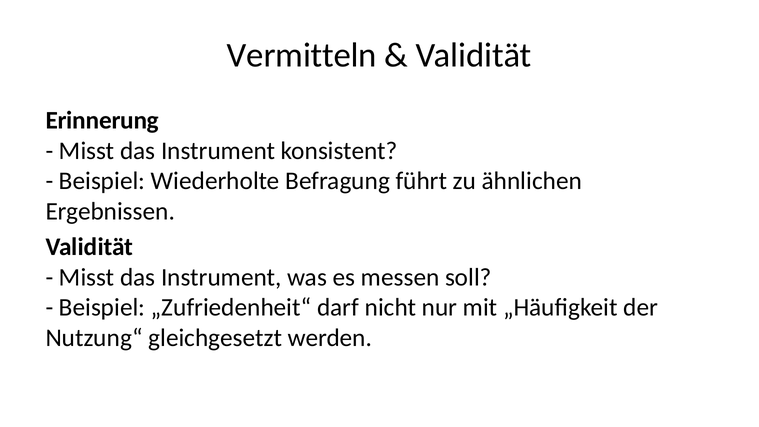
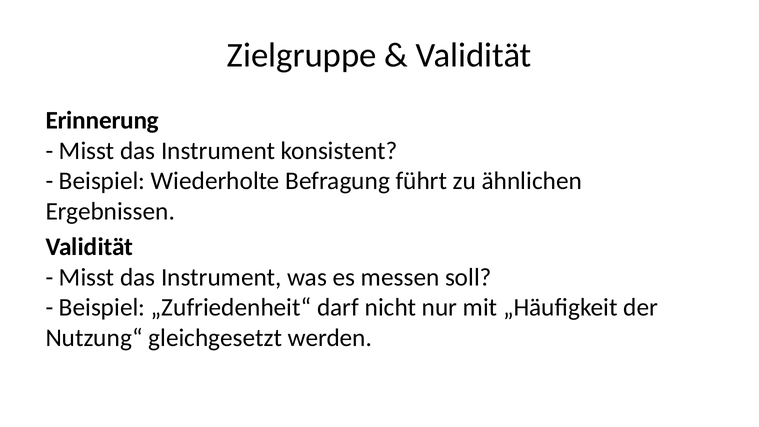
Vermitteln: Vermitteln -> Zielgruppe (302, 55)
